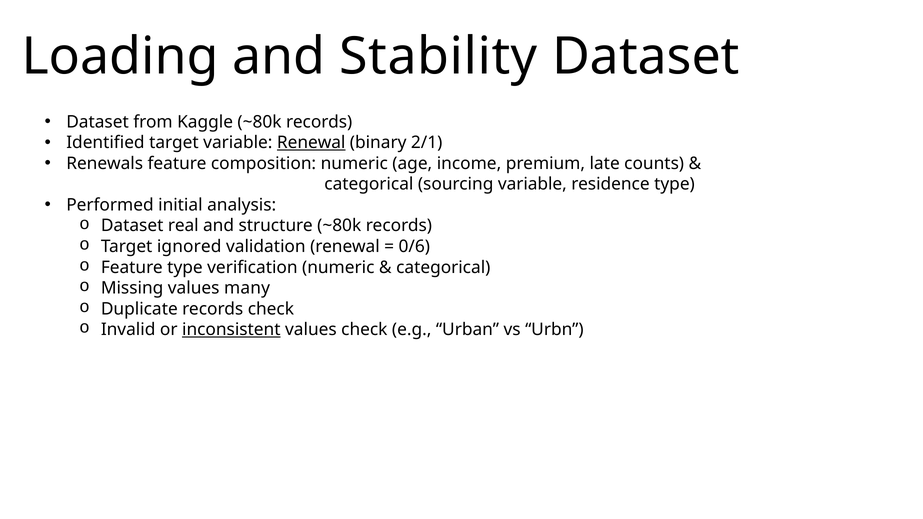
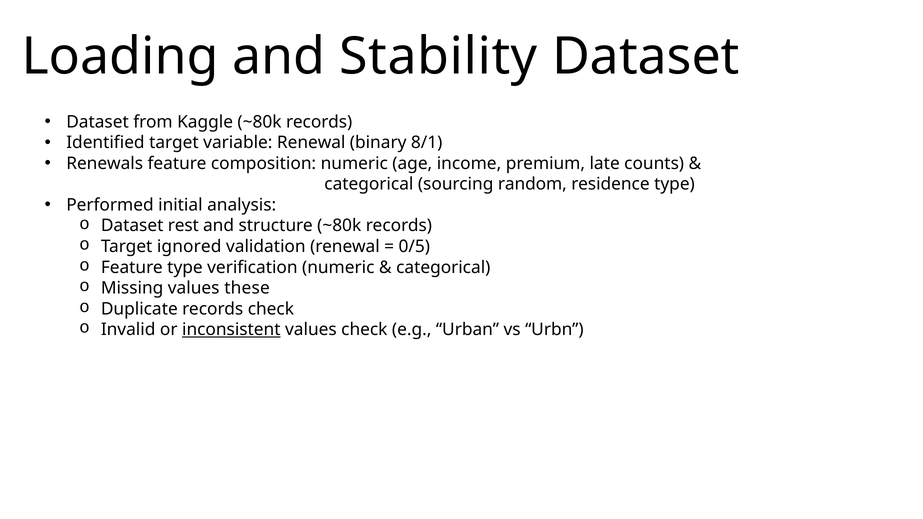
Renewal underline: present -> none (311, 143)
2/1: 2/1 -> 8/1 (427, 143)
sourcing variable: variable -> random (532, 184)
real: real -> rest (183, 226)
0/6: 0/6 -> 0/5 (414, 247)
many: many -> these (247, 288)
